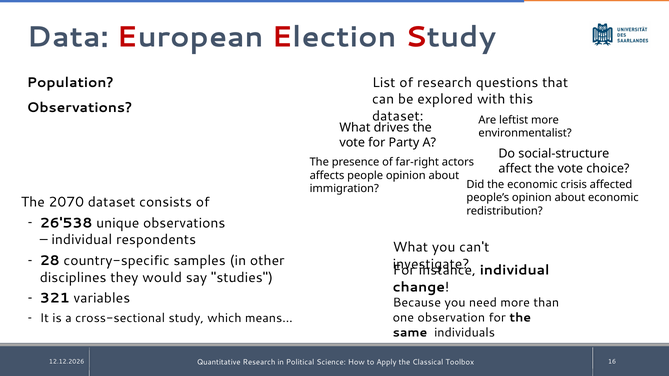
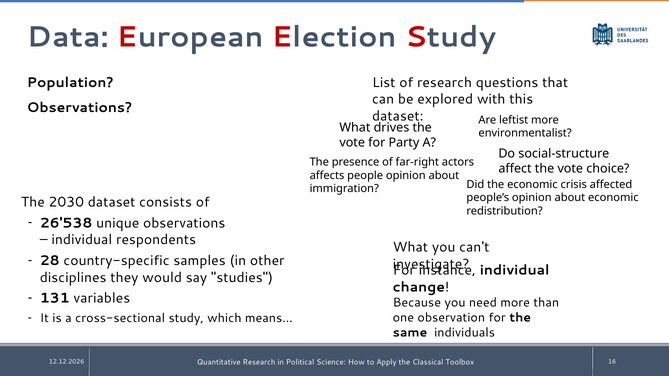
2070: 2070 -> 2030 (66, 202)
321: 321 -> 131 (55, 299)
